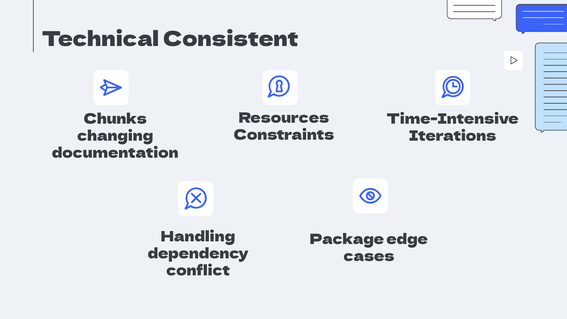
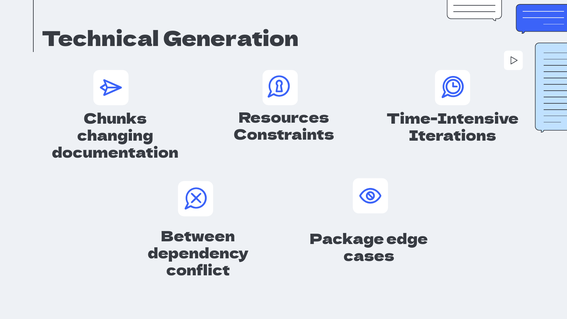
Consistent: Consistent -> Generation (231, 39)
Handling: Handling -> Between (198, 237)
